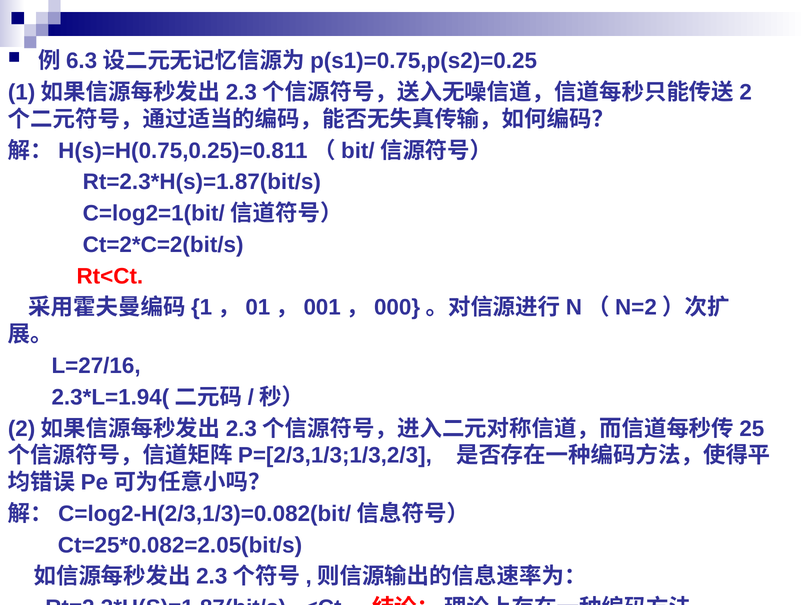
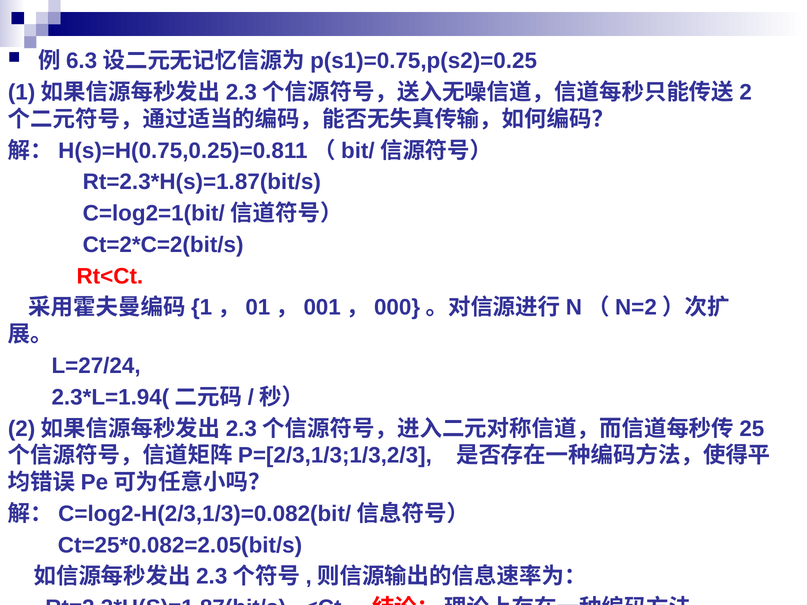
L=27/16: L=27/16 -> L=27/24 (96, 366)
